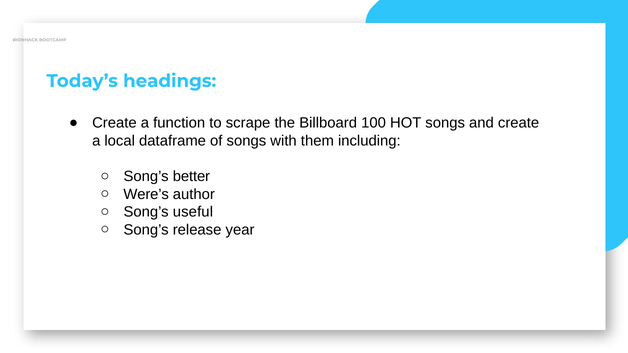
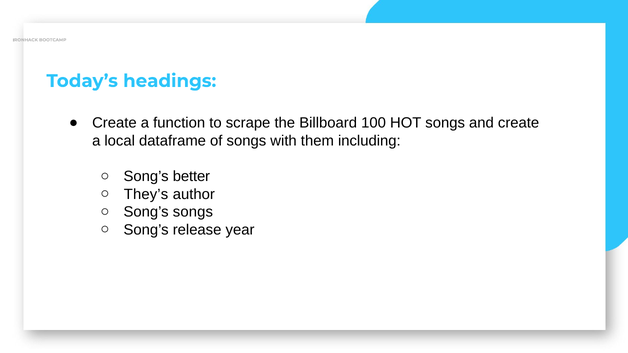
Were’s: Were’s -> They’s (146, 194)
Song’s useful: useful -> songs (193, 212)
